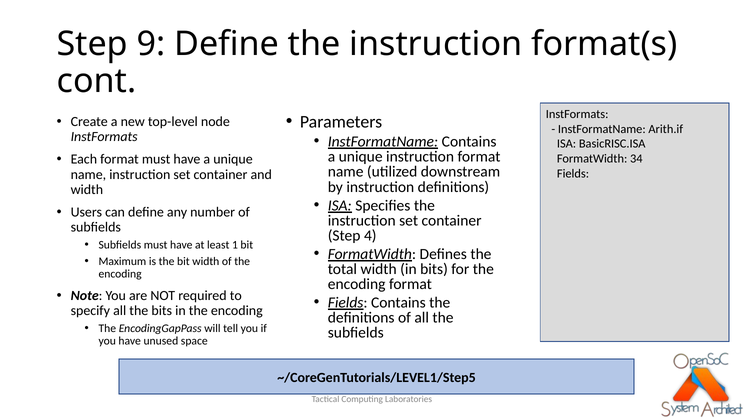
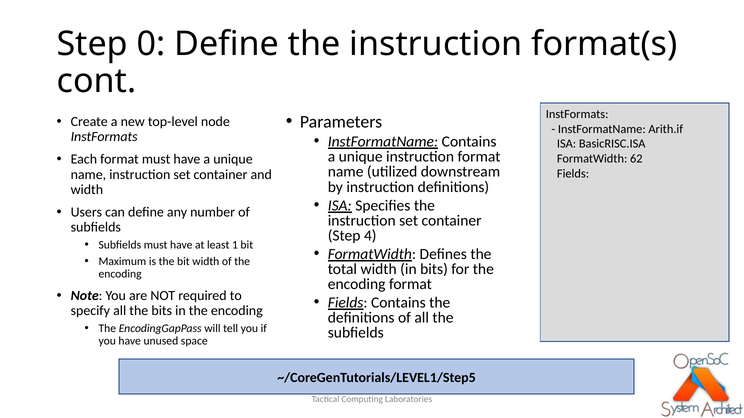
9: 9 -> 0 (151, 44)
34: 34 -> 62 (636, 159)
